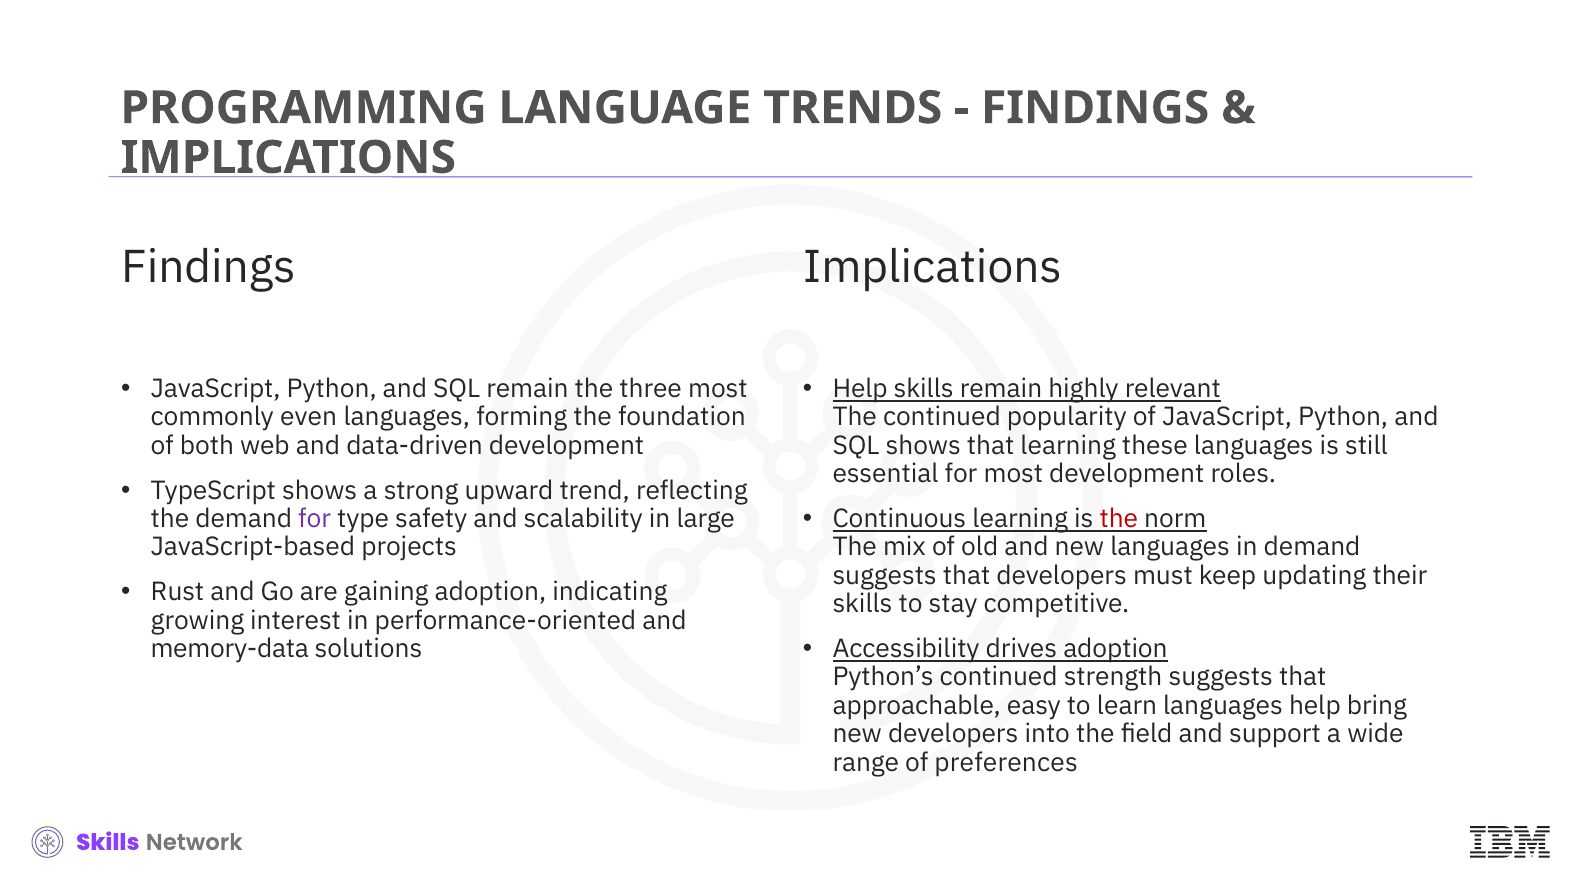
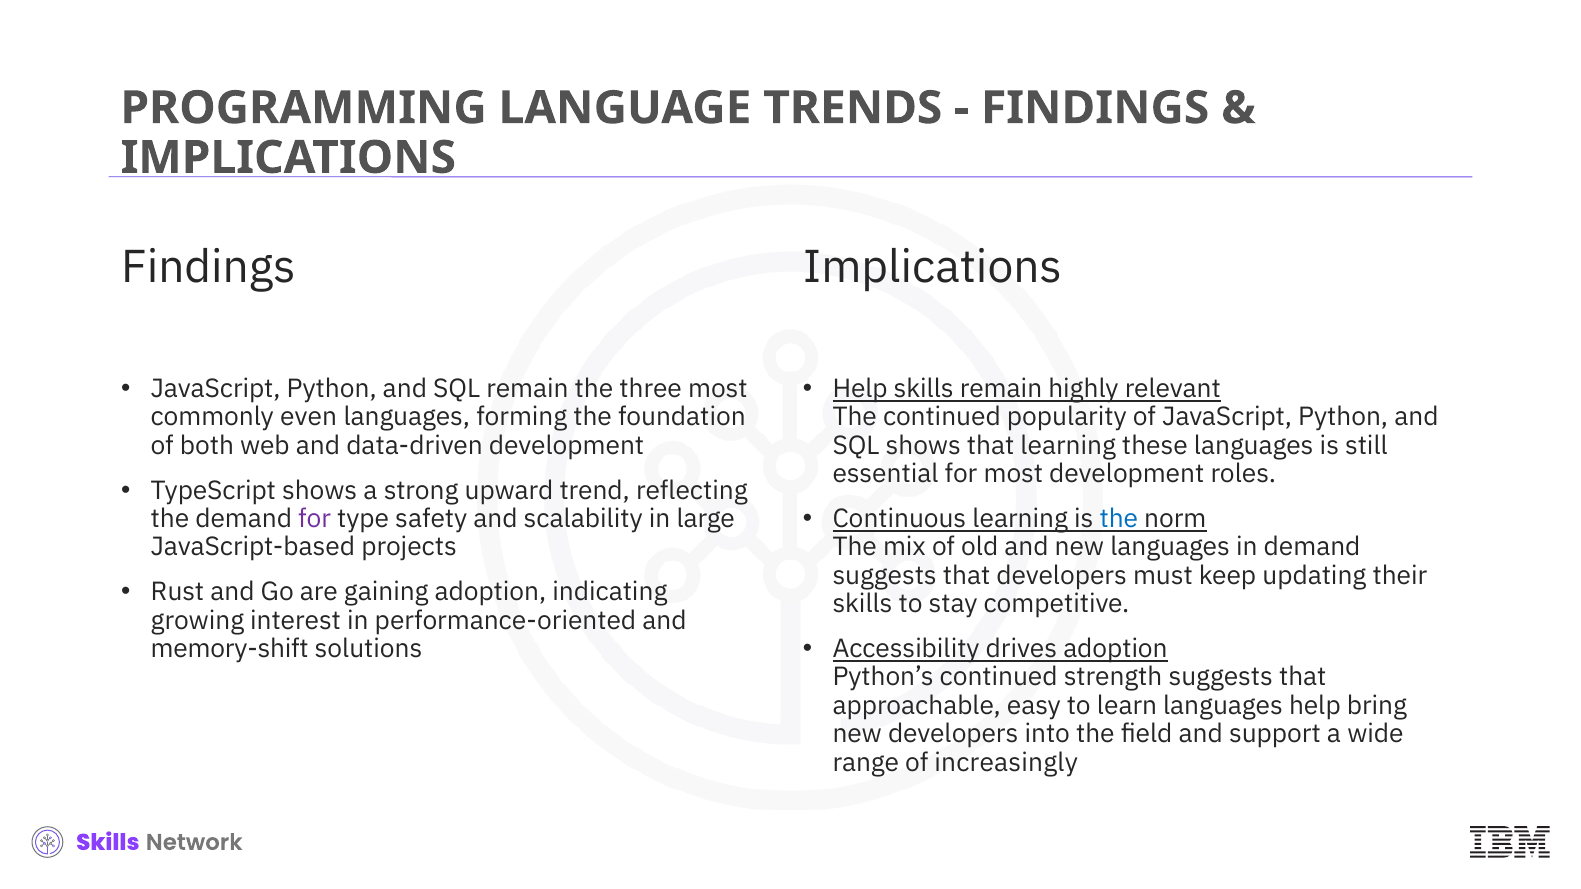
the colour: red -> blue (1119, 519)
memory-data: memory-data -> memory-shift (230, 649)
preferences: preferences -> increasingly (1006, 763)
